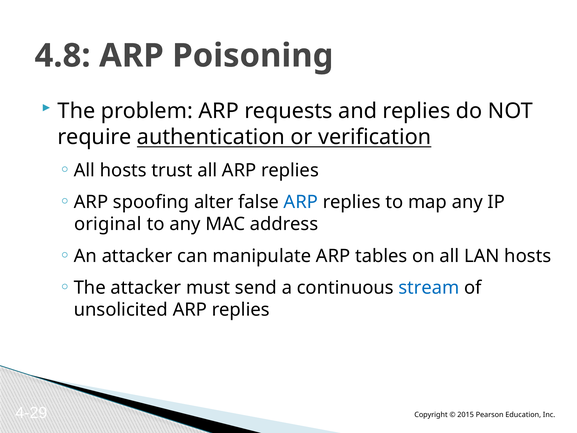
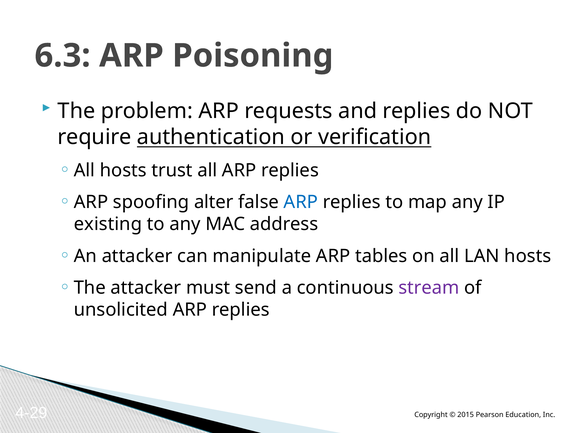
4.8: 4.8 -> 6.3 (63, 56)
original: original -> existing (108, 224)
stream colour: blue -> purple (429, 288)
